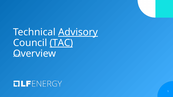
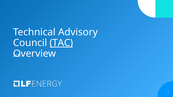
Advisory underline: present -> none (78, 32)
